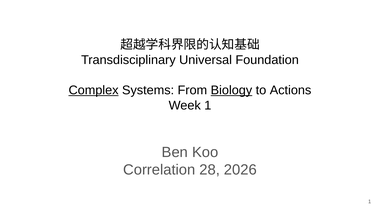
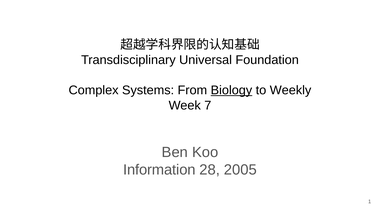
Complex underline: present -> none (94, 91)
Actions: Actions -> Weekly (291, 91)
Week 1: 1 -> 7 (208, 106)
Correlation: Correlation -> Information (159, 170)
2026: 2026 -> 2005 (240, 170)
